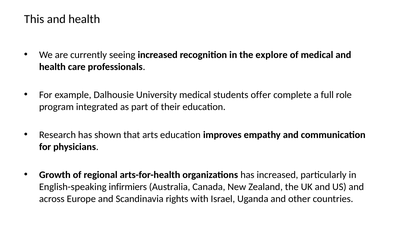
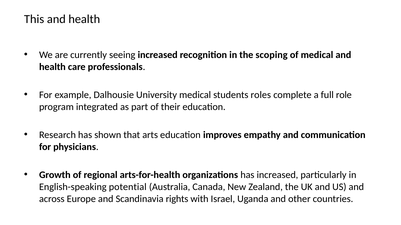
explore: explore -> scoping (272, 55)
offer: offer -> roles (261, 95)
infirmiers: infirmiers -> potential (128, 187)
